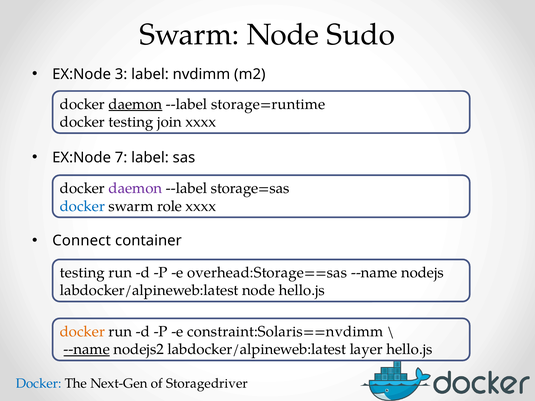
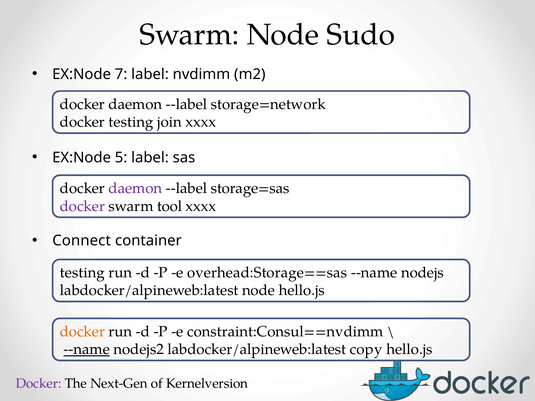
3: 3 -> 7 (121, 74)
daemon underline: present -> none (135, 104)
storage=runtime: storage=runtime -> storage=network (268, 104)
7: 7 -> 5 (121, 158)
docker colour: blue -> purple (82, 206)
role: role -> tool (170, 206)
constraint:Solaris==nvdimm: constraint:Solaris==nvdimm -> constraint:Consul==nvdimm (285, 332)
layer: layer -> copy (366, 350)
Docker colour: blue -> purple (39, 384)
Storagedriver: Storagedriver -> Kernelversion (207, 384)
